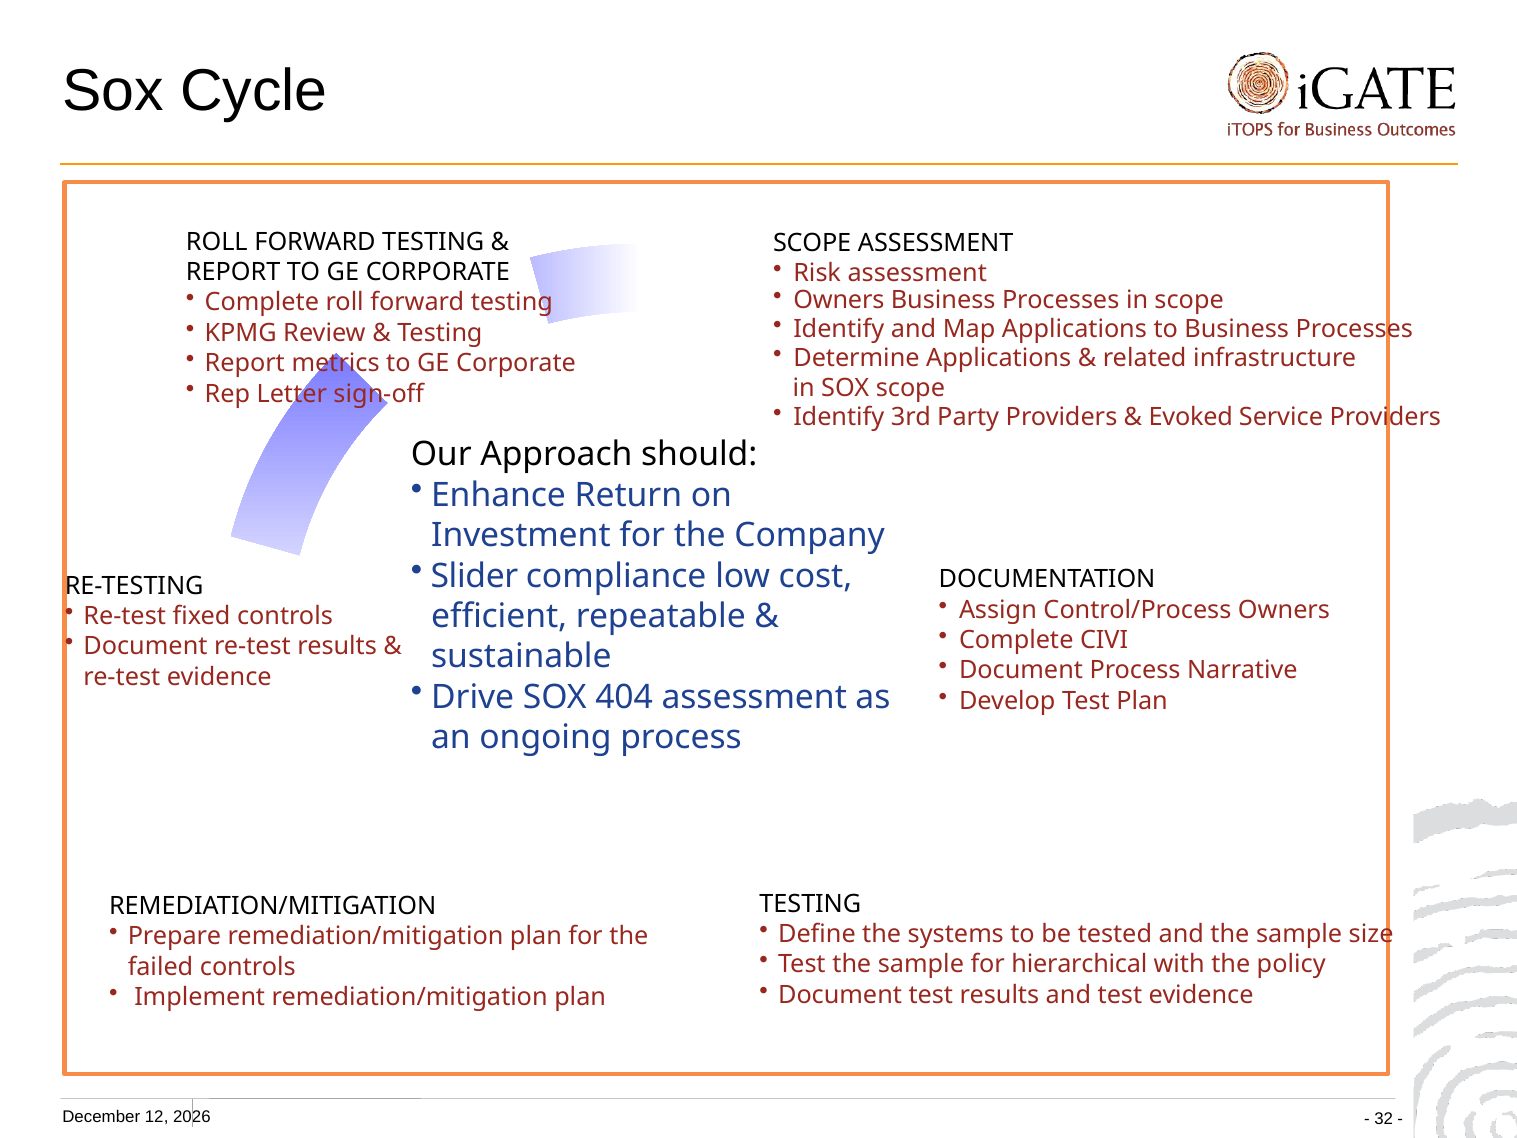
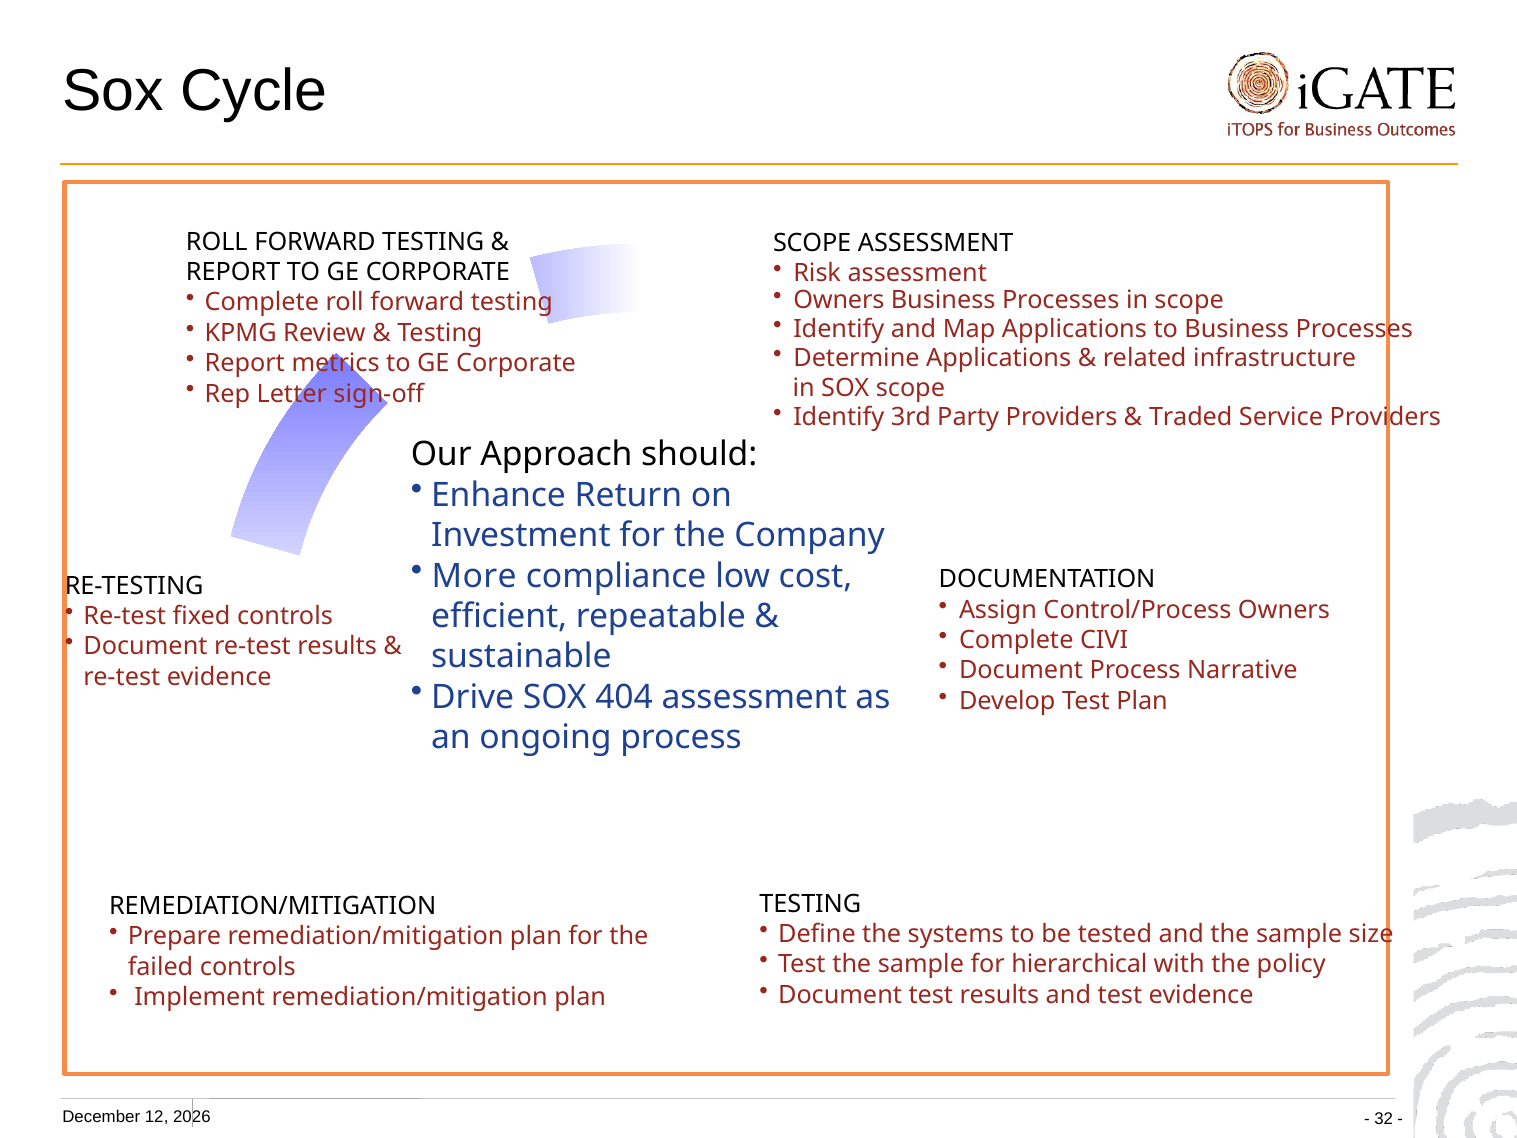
Evoked: Evoked -> Traded (1191, 417)
Slider: Slider -> More (474, 576)
